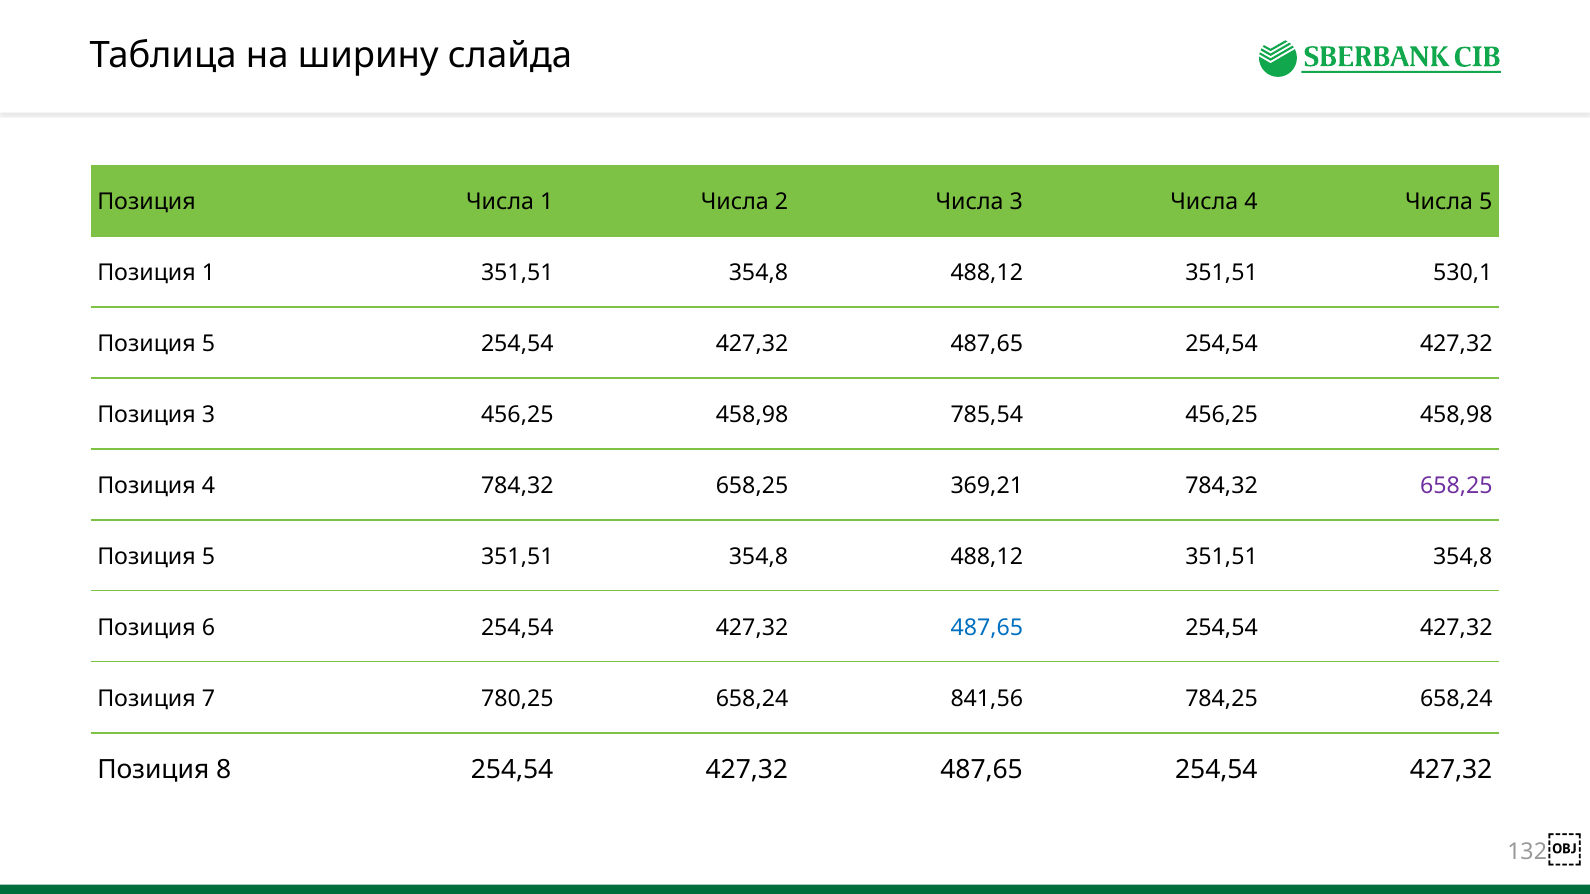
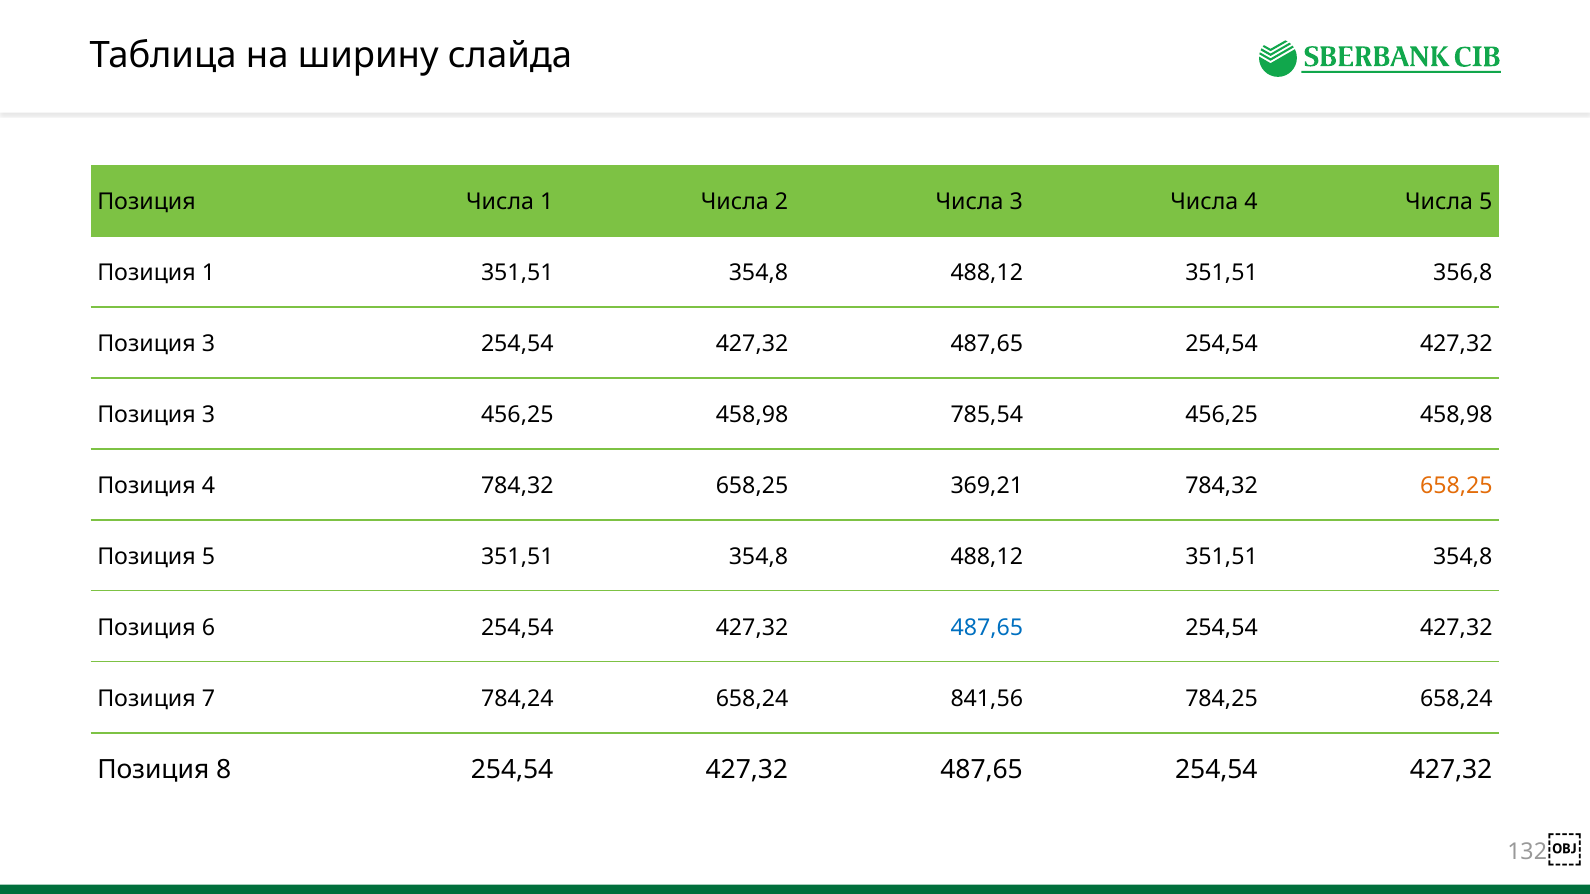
530,1: 530,1 -> 356,8 (1463, 273)
5: 5 -> 3 (209, 344)
658,25 colour: purple -> orange (1456, 486)
780,25: 780,25 -> 784,24 (517, 699)
